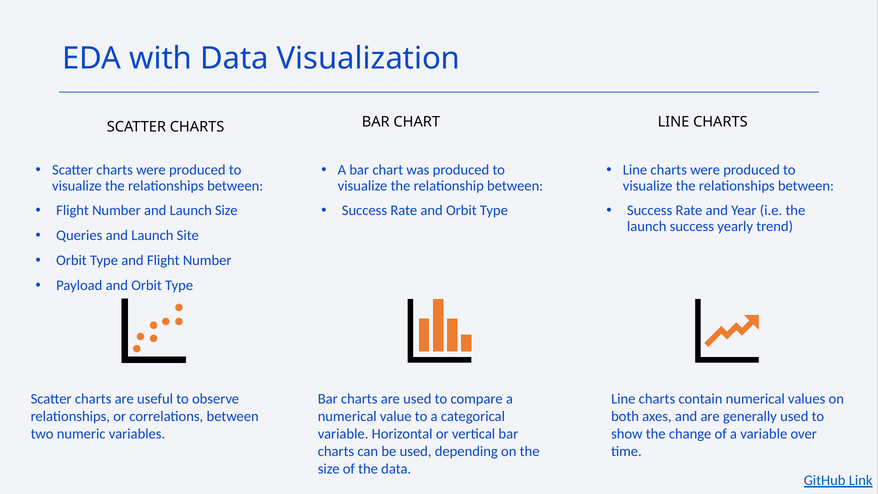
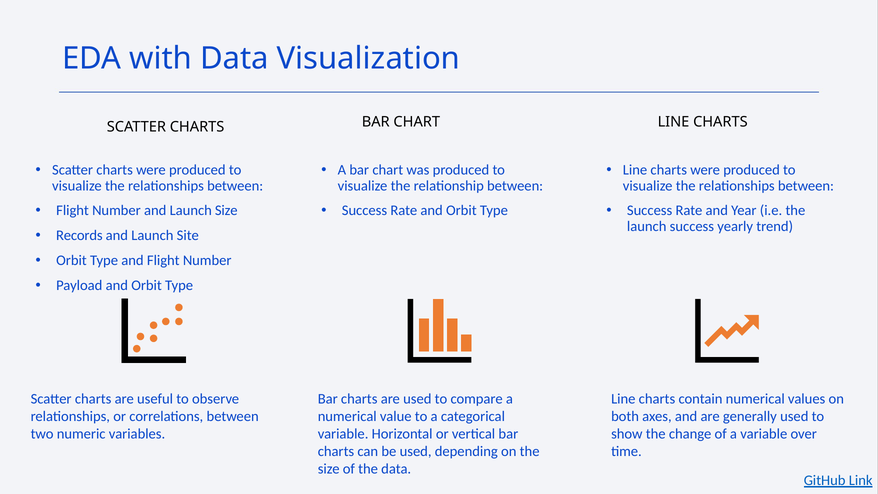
Queries: Queries -> Records (79, 236)
